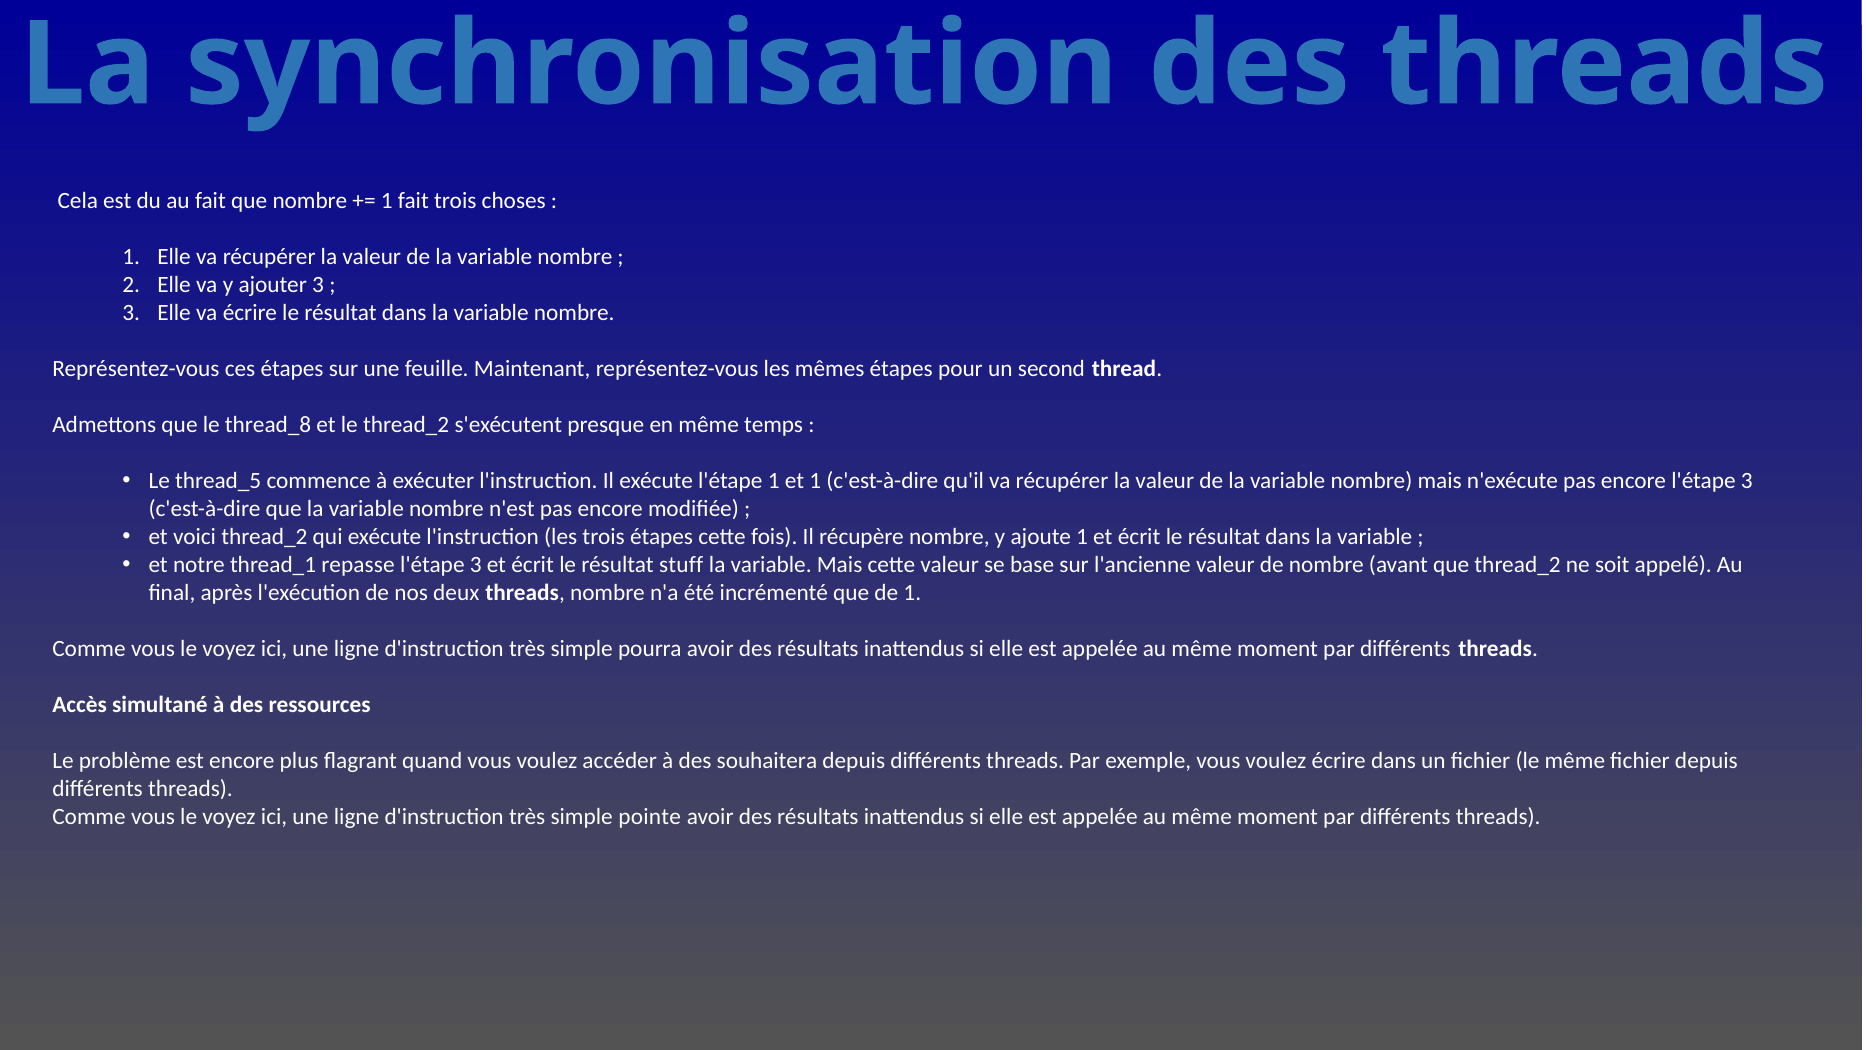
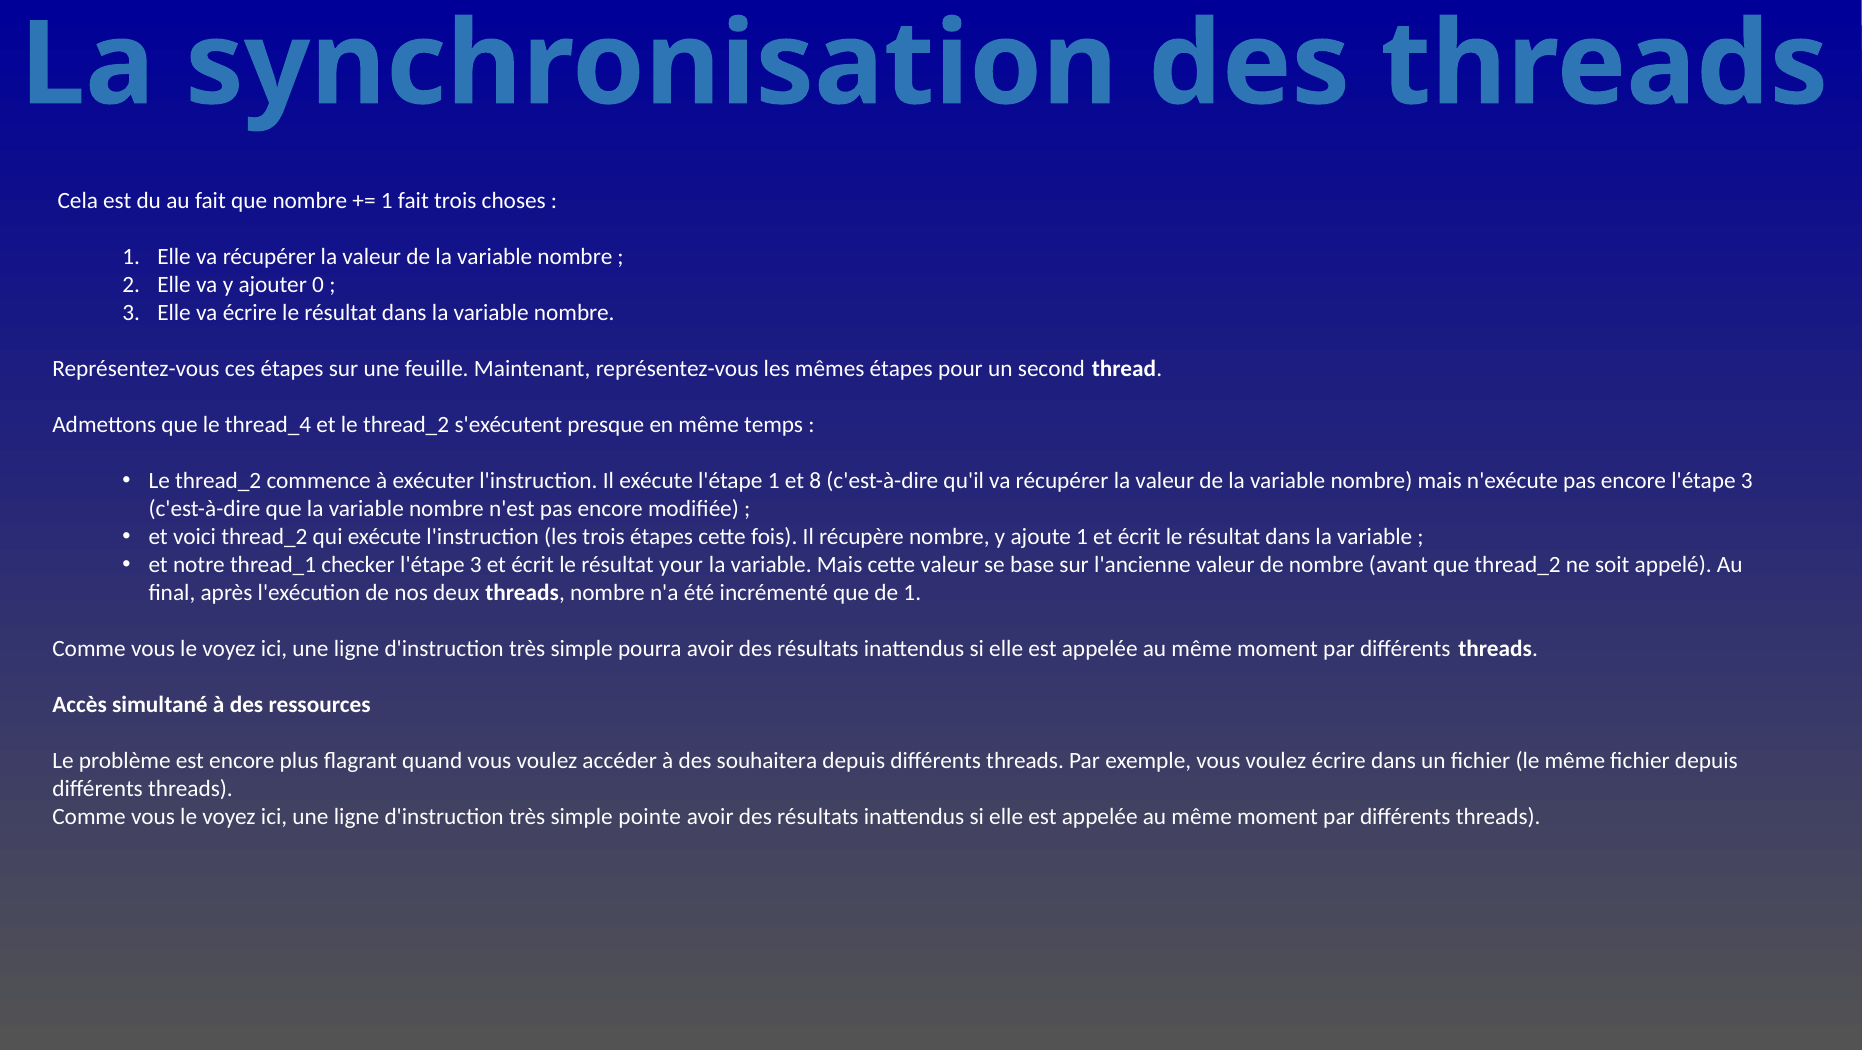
ajouter 3: 3 -> 0 (318, 285)
thread_8: thread_8 -> thread_4 (268, 425)
thread_5: thread_5 -> thread_2 (218, 481)
et 1: 1 -> 8 (815, 481)
repasse: repasse -> checker (358, 565)
stuff: stuff -> your (681, 565)
